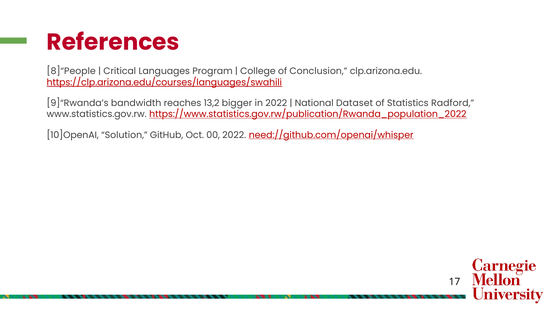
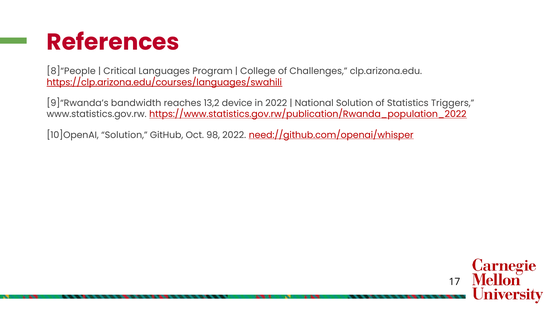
Conclusion: Conclusion -> Challenges (318, 71)
bigger: bigger -> device (237, 103)
National Dataset: Dataset -> Solution (355, 103)
Radford: Radford -> Triggers (453, 103)
00: 00 -> 98 (213, 135)
